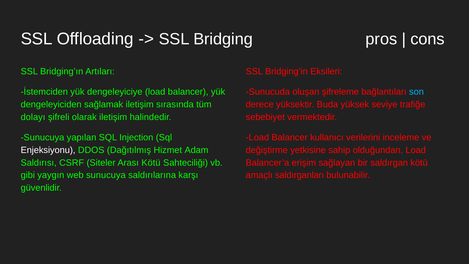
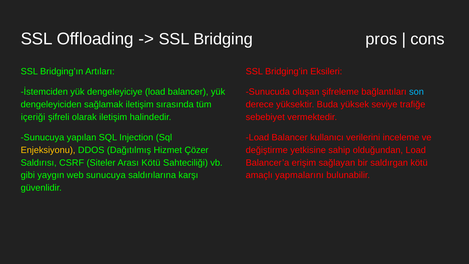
dolayı: dolayı -> içeriği (33, 117)
Enjeksiyonu colour: white -> yellow (48, 150)
Adam: Adam -> Çözer (197, 150)
saldırganları: saldırganları -> yapmalarını (299, 175)
